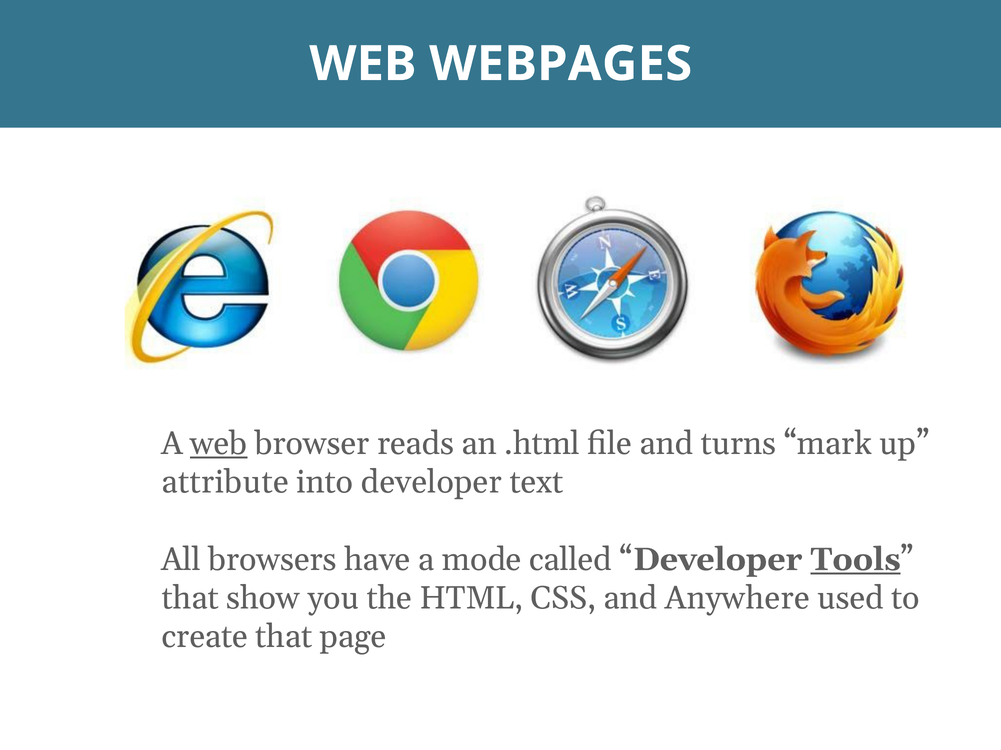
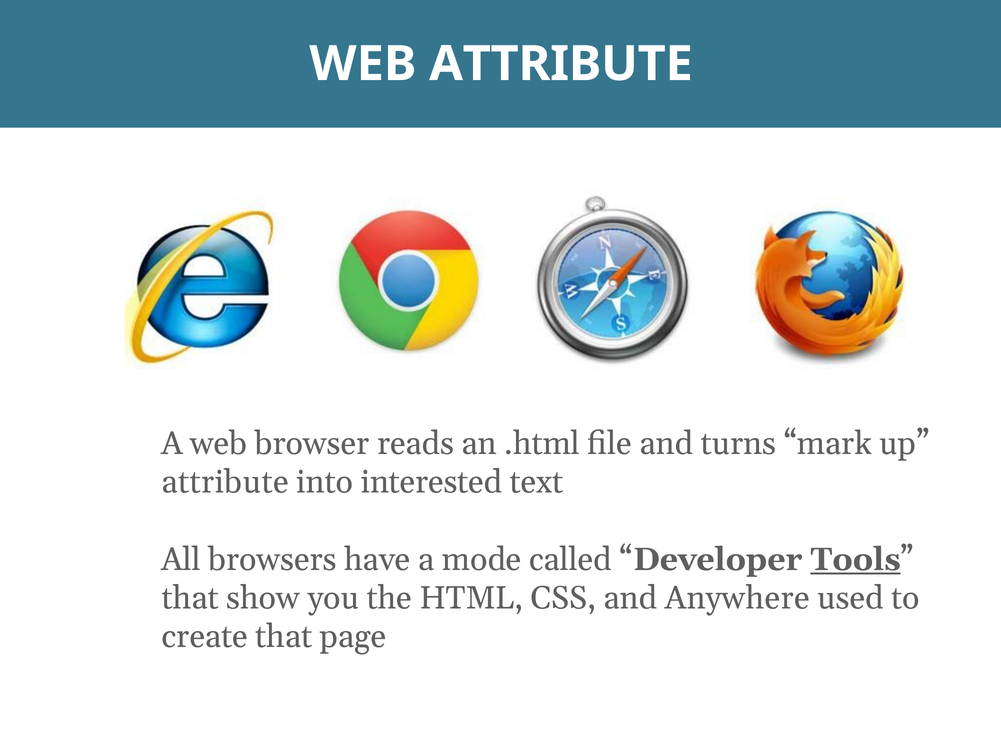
WEB WEBPAGES: WEBPAGES -> ATTRIBUTE (561, 64)
web underline: present -> none (219, 444)
into developer: developer -> interested (432, 483)
